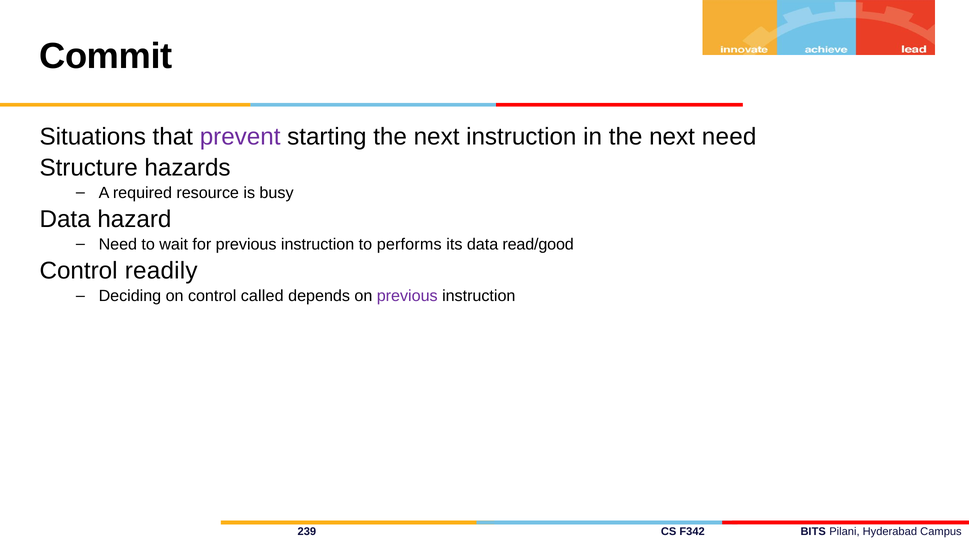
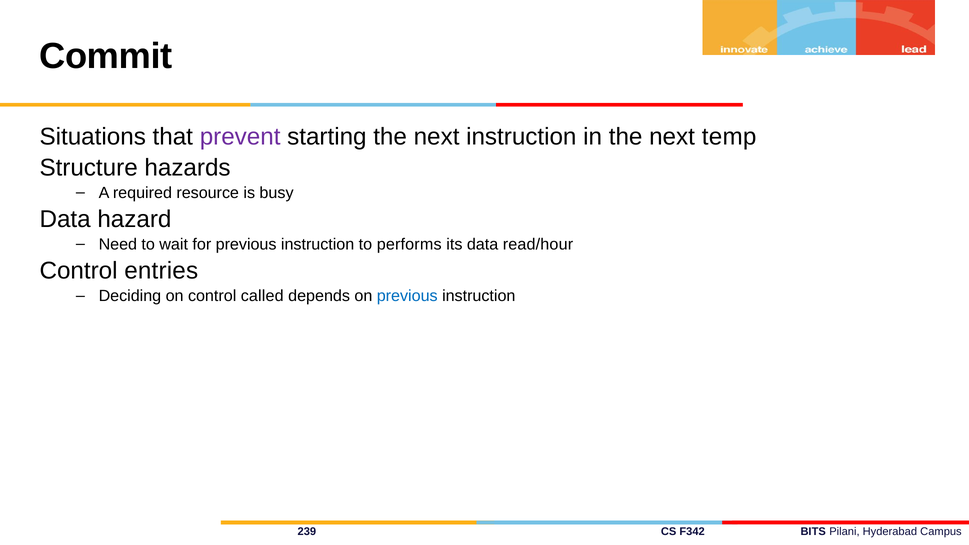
next need: need -> temp (729, 137)
read/good: read/good -> read/hour (538, 244)
readily: readily -> entries (161, 271)
previous colour: purple -> blue (407, 296)
